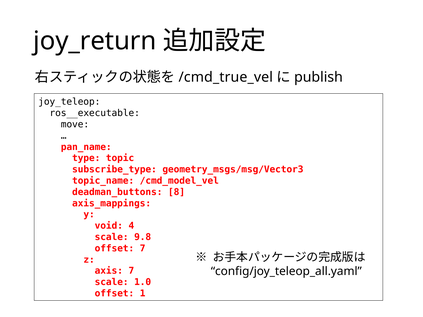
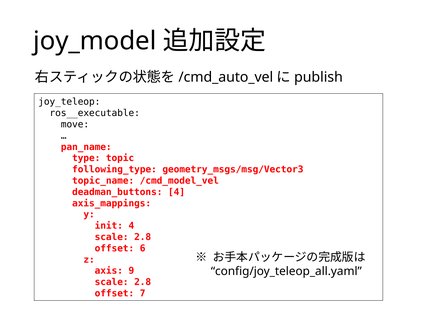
joy_return: joy_return -> joy_model (95, 41)
/cmd_true_vel: /cmd_true_vel -> /cmd_auto_vel (226, 77)
subscribe_type: subscribe_type -> following_type (114, 170)
deadman_buttons 8: 8 -> 4 (177, 192)
void: void -> init (109, 226)
9.8: 9.8 -> 2.8 (143, 237)
offset 7: 7 -> 6 (143, 249)
axis 7: 7 -> 9 (131, 271)
1.0: 1.0 -> 2.8 (143, 282)
1: 1 -> 7 (143, 294)
